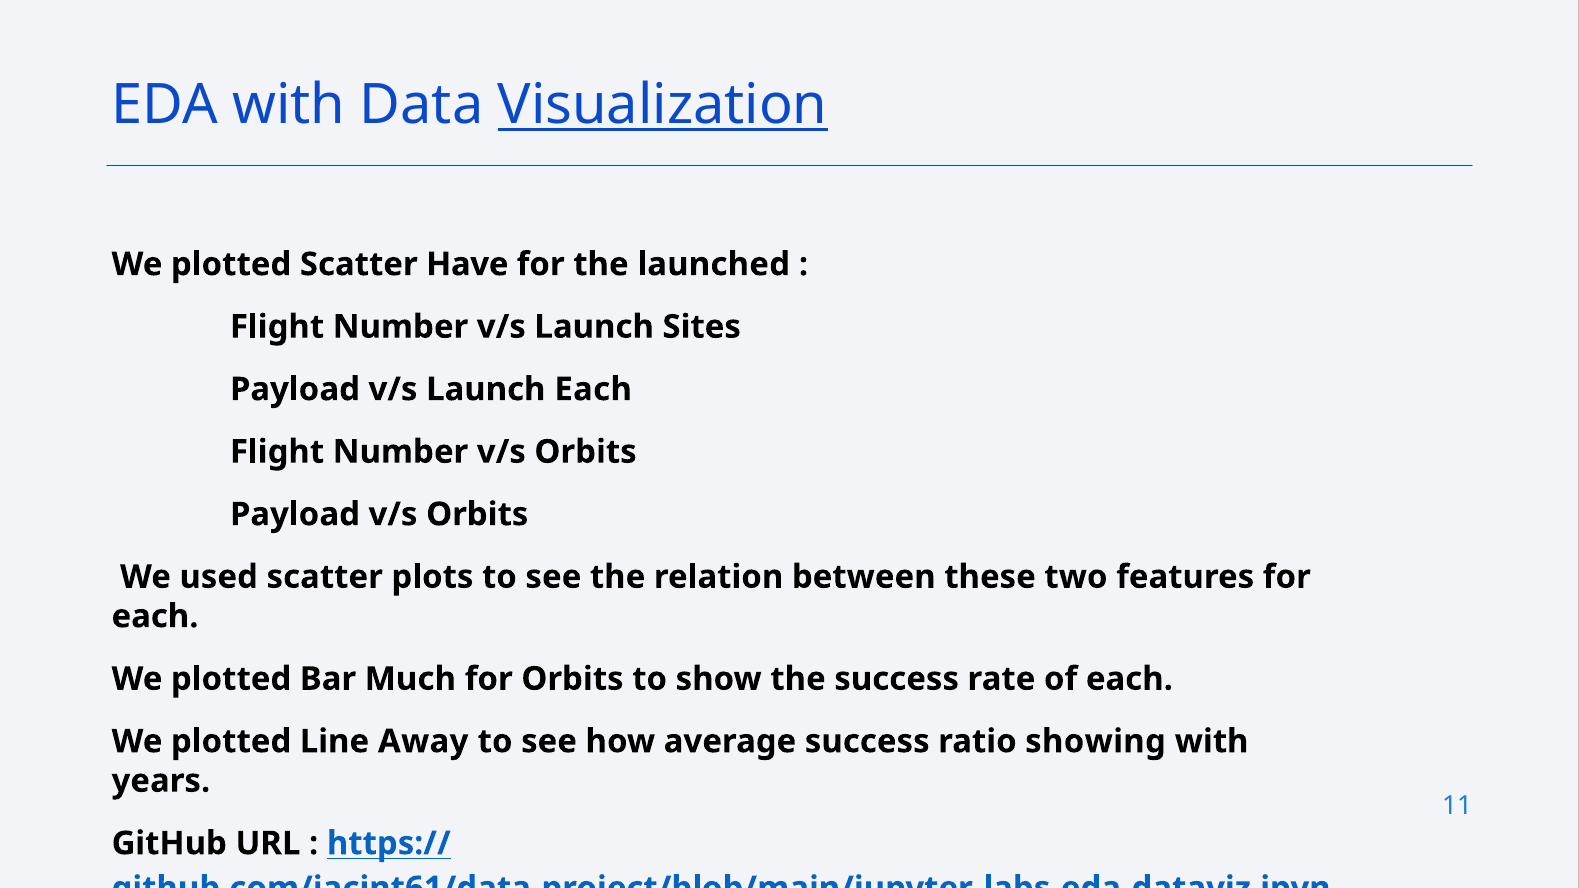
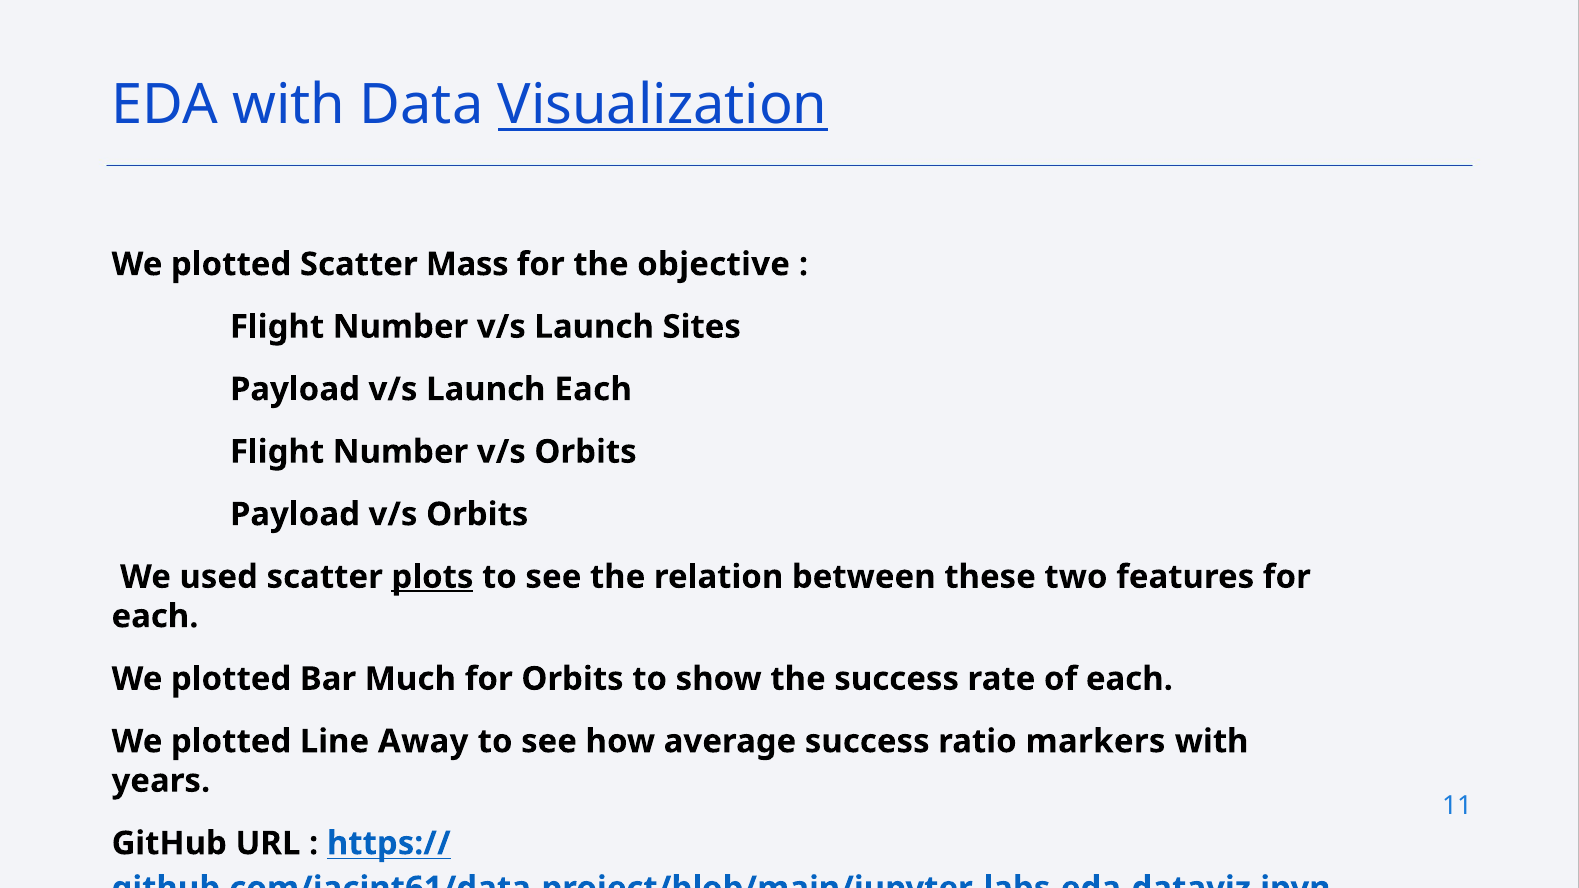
Have: Have -> Mass (467, 264)
launched: launched -> objective (714, 264)
plots underline: none -> present (432, 577)
showing: showing -> markers (1096, 742)
